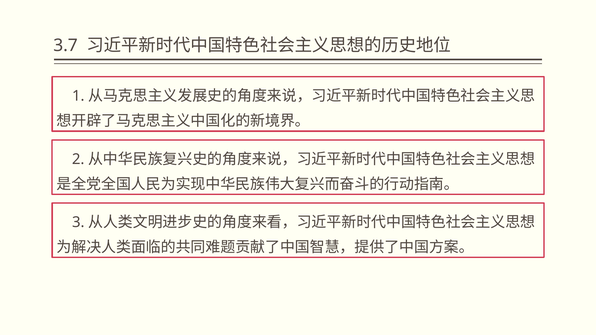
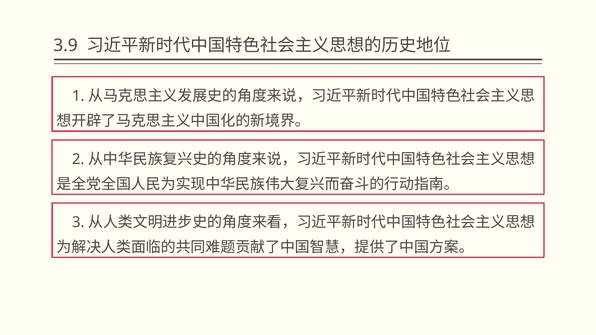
3.7: 3.7 -> 3.9 (66, 46)
